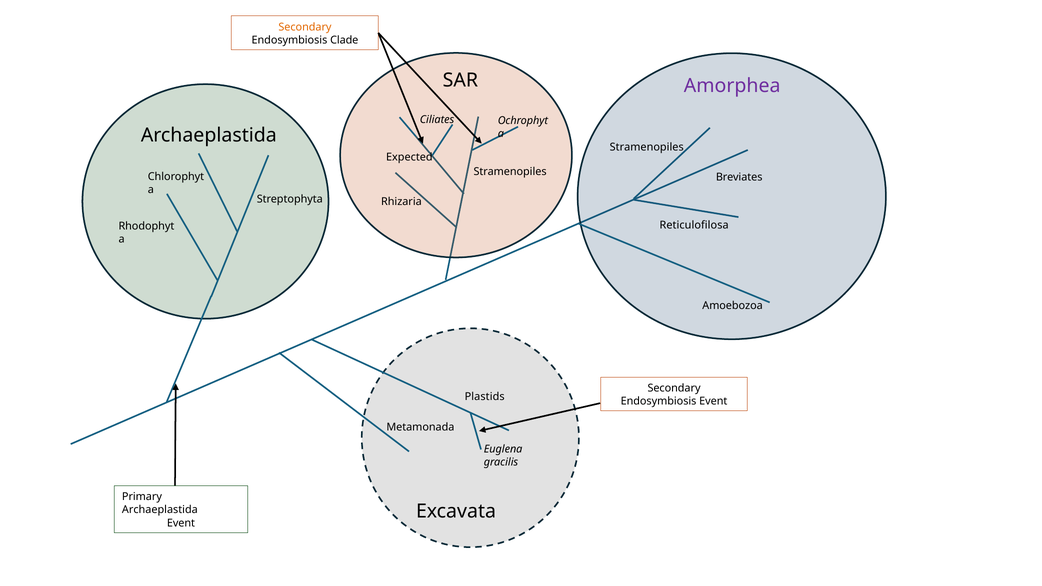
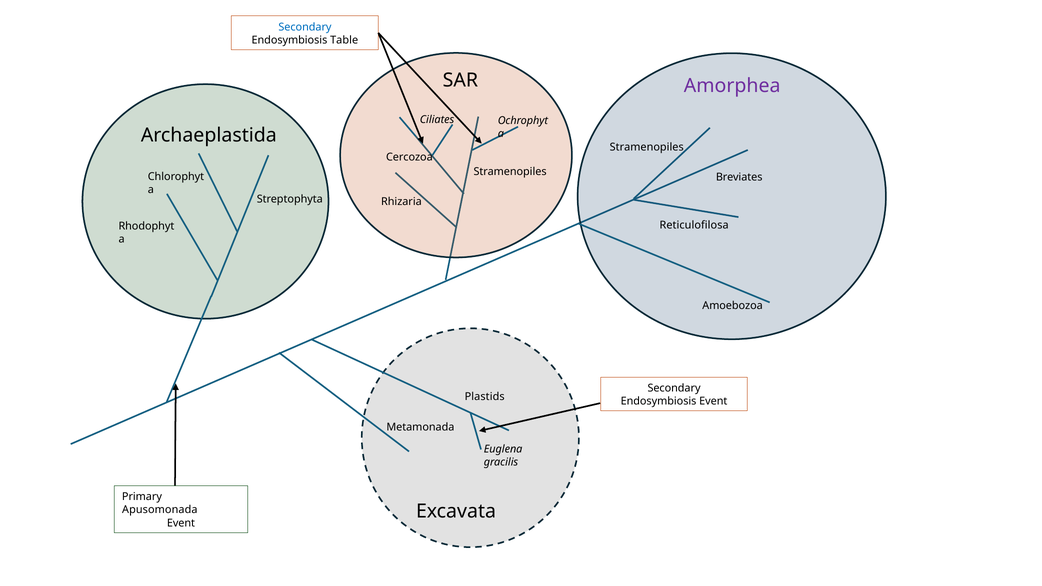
Secondary colour: orange -> blue (305, 27)
Clade: Clade -> Table (344, 40)
Expected: Expected -> Cercozoa (409, 157)
Archaeplastida: Archaeplastida -> Apusomonada (160, 510)
